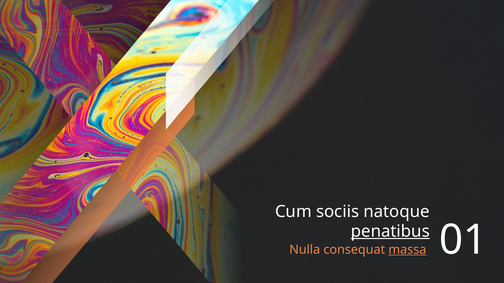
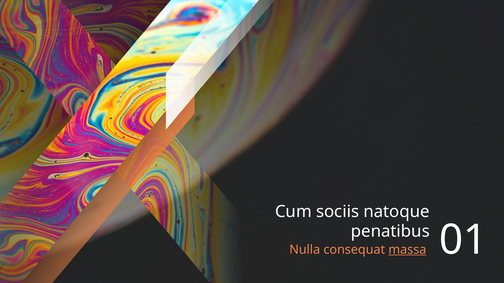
penatibus underline: present -> none (390, 232)
